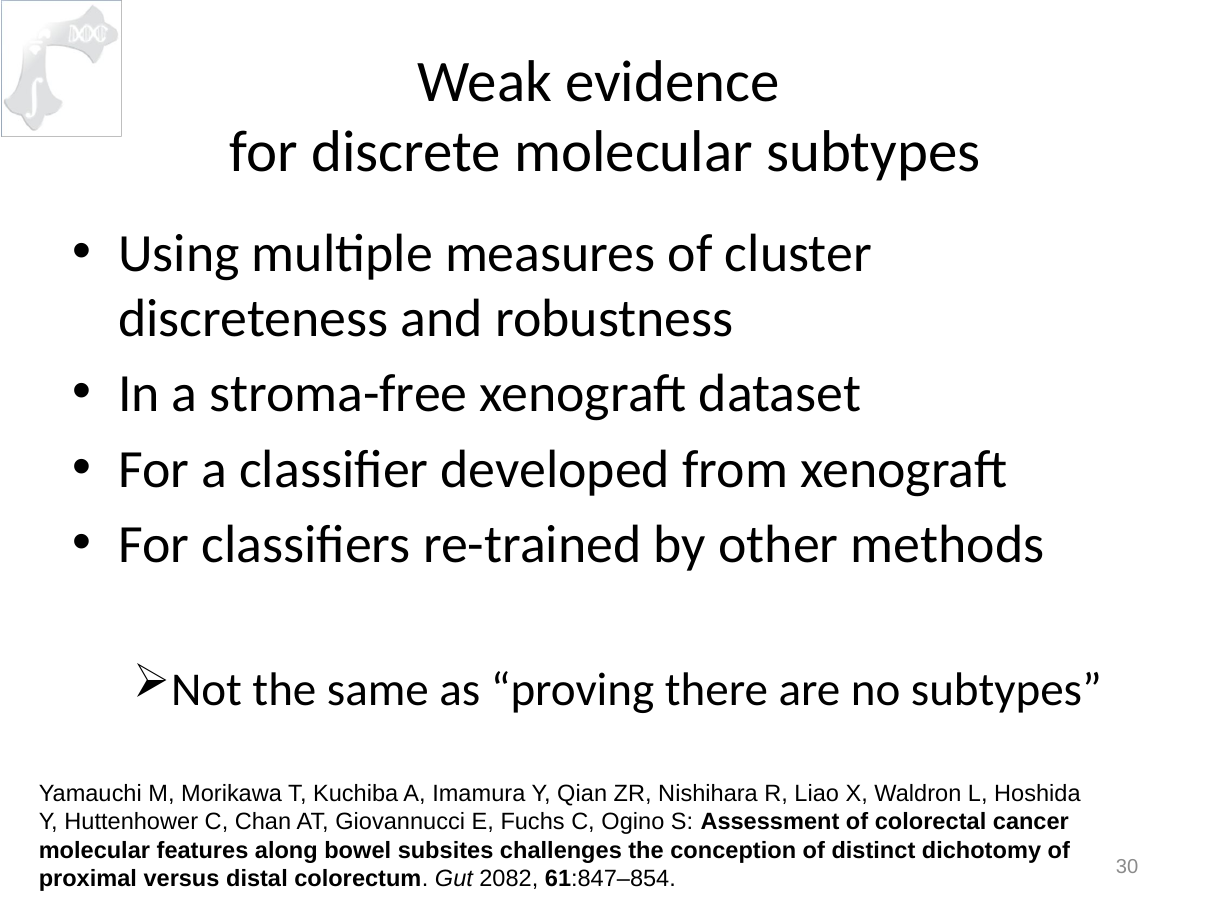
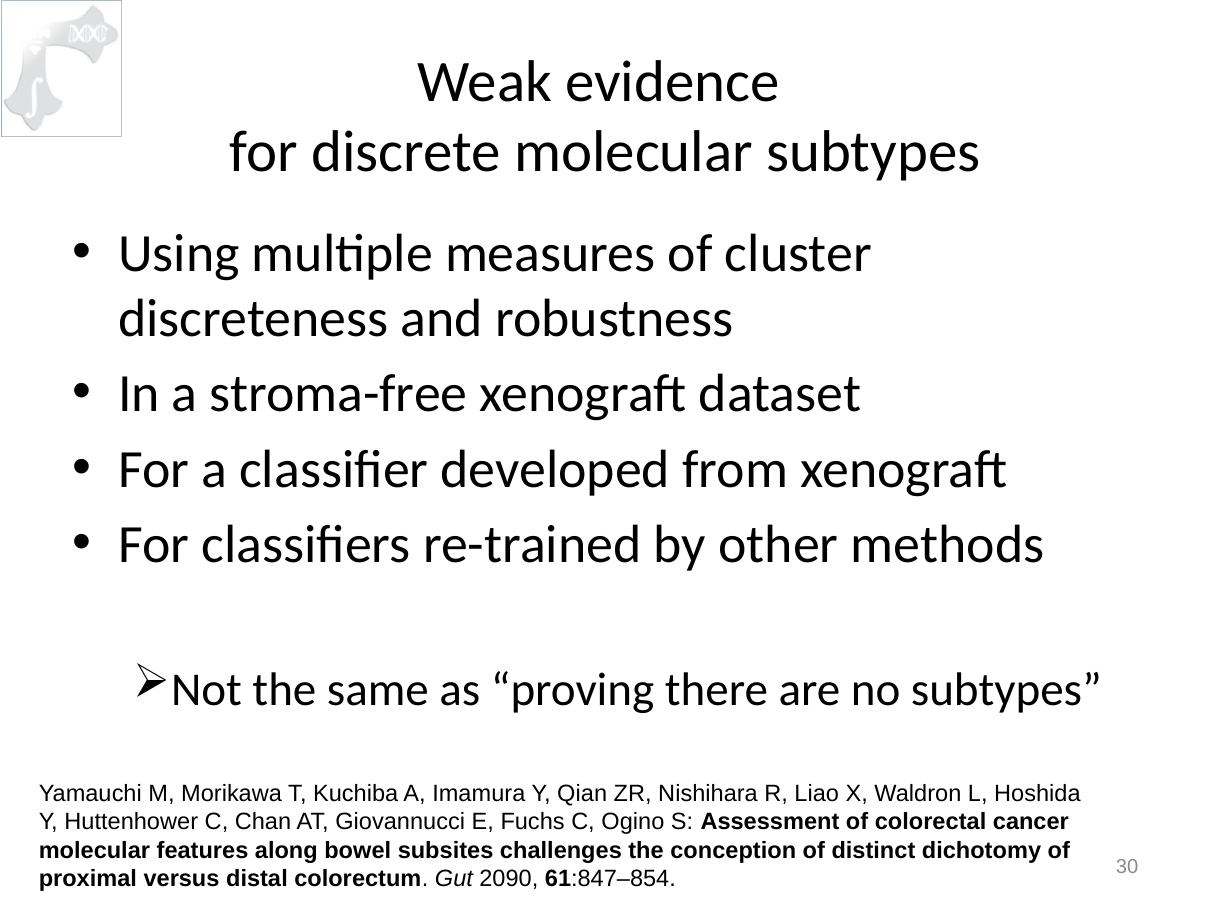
2082: 2082 -> 2090 (509, 879)
